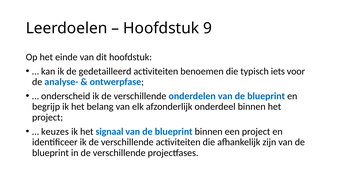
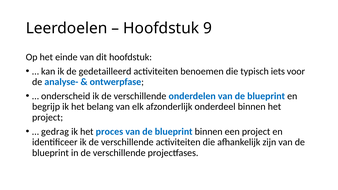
keuzes: keuzes -> gedrag (55, 132)
signaal: signaal -> proces (109, 132)
